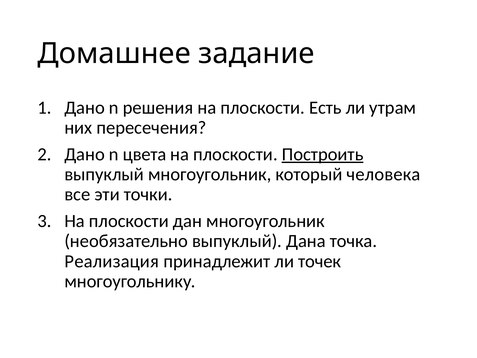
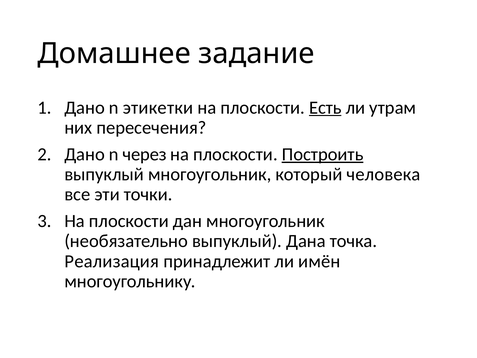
решения: решения -> этикетки (158, 108)
Есть underline: none -> present (325, 108)
цвета: цвета -> через (145, 154)
точек: точек -> имён (319, 261)
